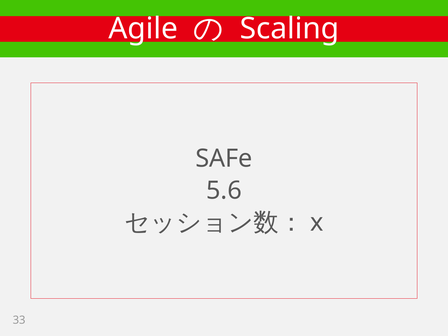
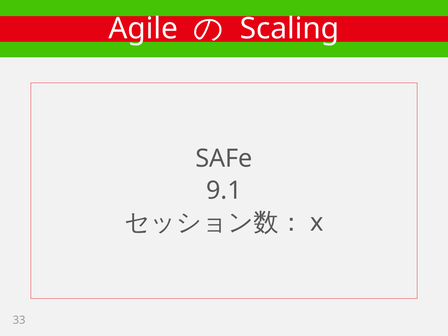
5.6: 5.6 -> 9.1 (224, 191)
